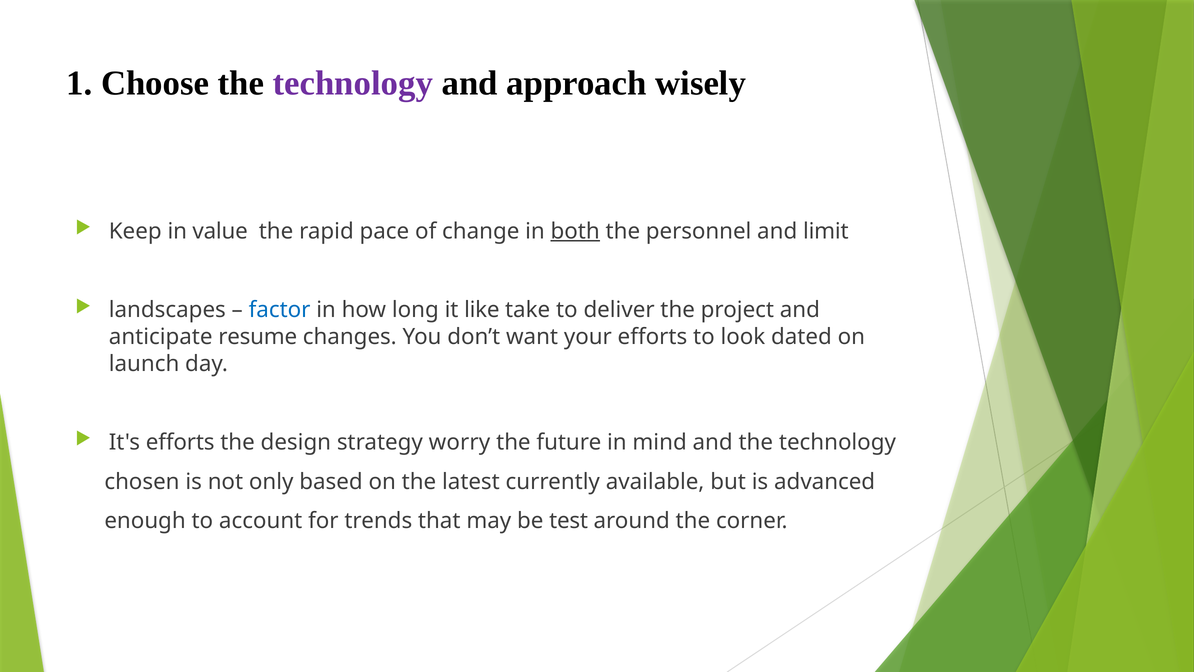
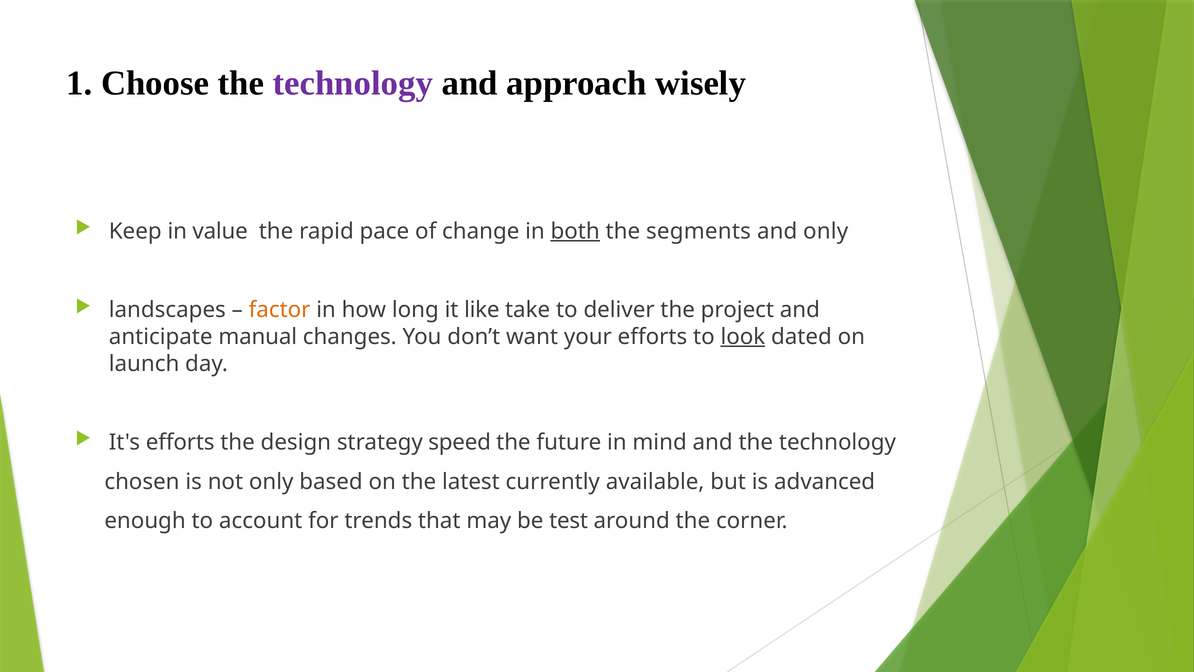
personnel: personnel -> segments (698, 231)
and limit: limit -> only (826, 231)
factor colour: blue -> orange (280, 310)
resume: resume -> manual (258, 337)
look underline: none -> present (743, 337)
worry: worry -> speed (460, 442)
